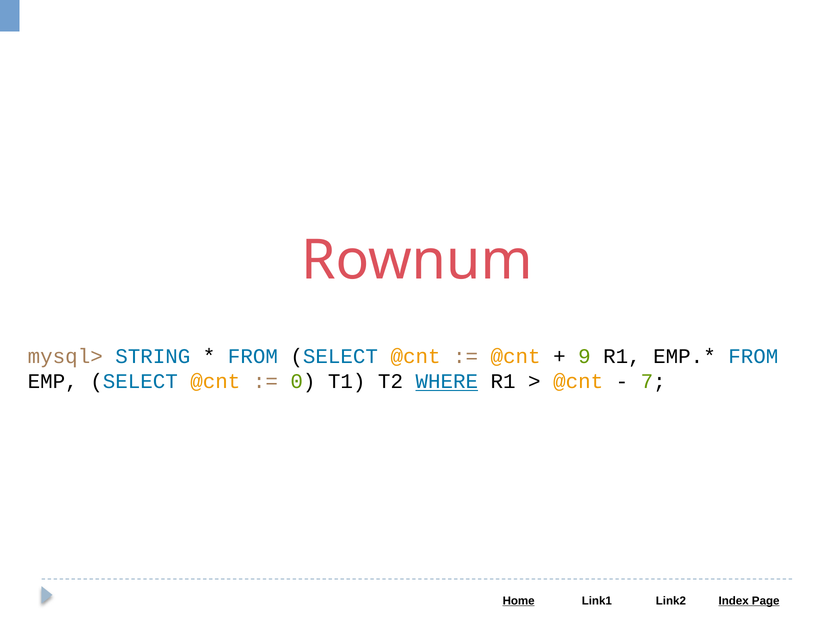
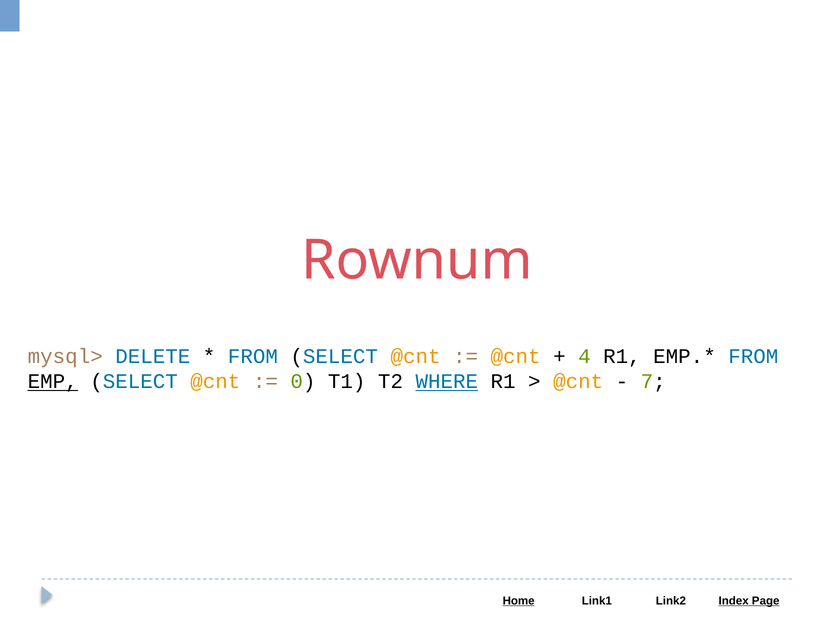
STRING: STRING -> DELETE (153, 357)
9: 9 -> 4 (584, 357)
EMP underline: none -> present (53, 382)
